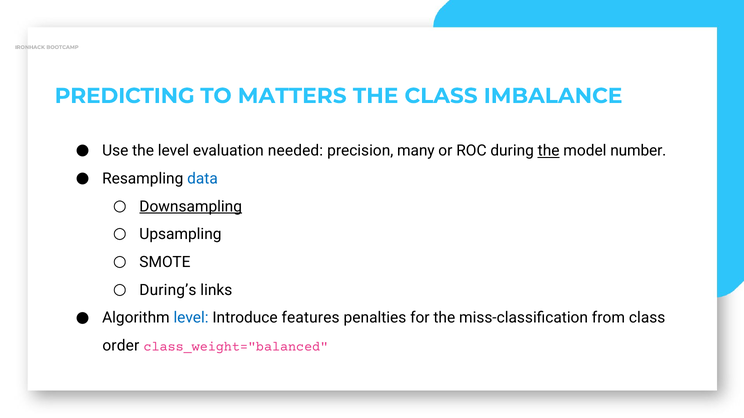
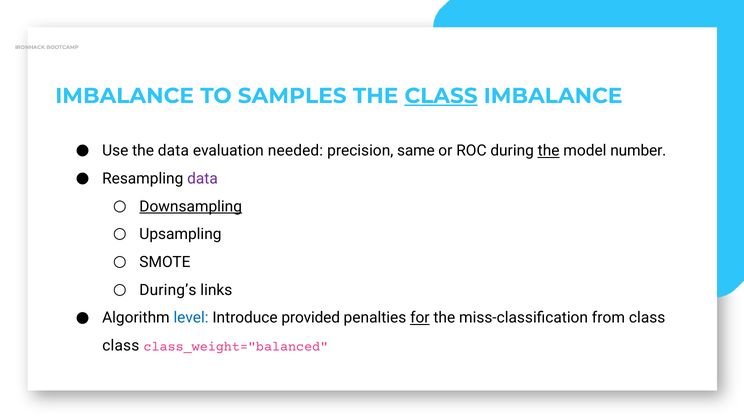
PREDICTING: PREDICTING -> IMBALANCE (125, 96)
MATTERS: MATTERS -> SAMPLES (292, 96)
CLASS underline: none -> present (441, 96)
the level: level -> data (173, 151)
many: many -> same (416, 151)
data colour: blue -> purple (202, 179)
features: features -> provided (311, 318)
for underline: none -> present (420, 318)
order: order -> class (121, 346)
